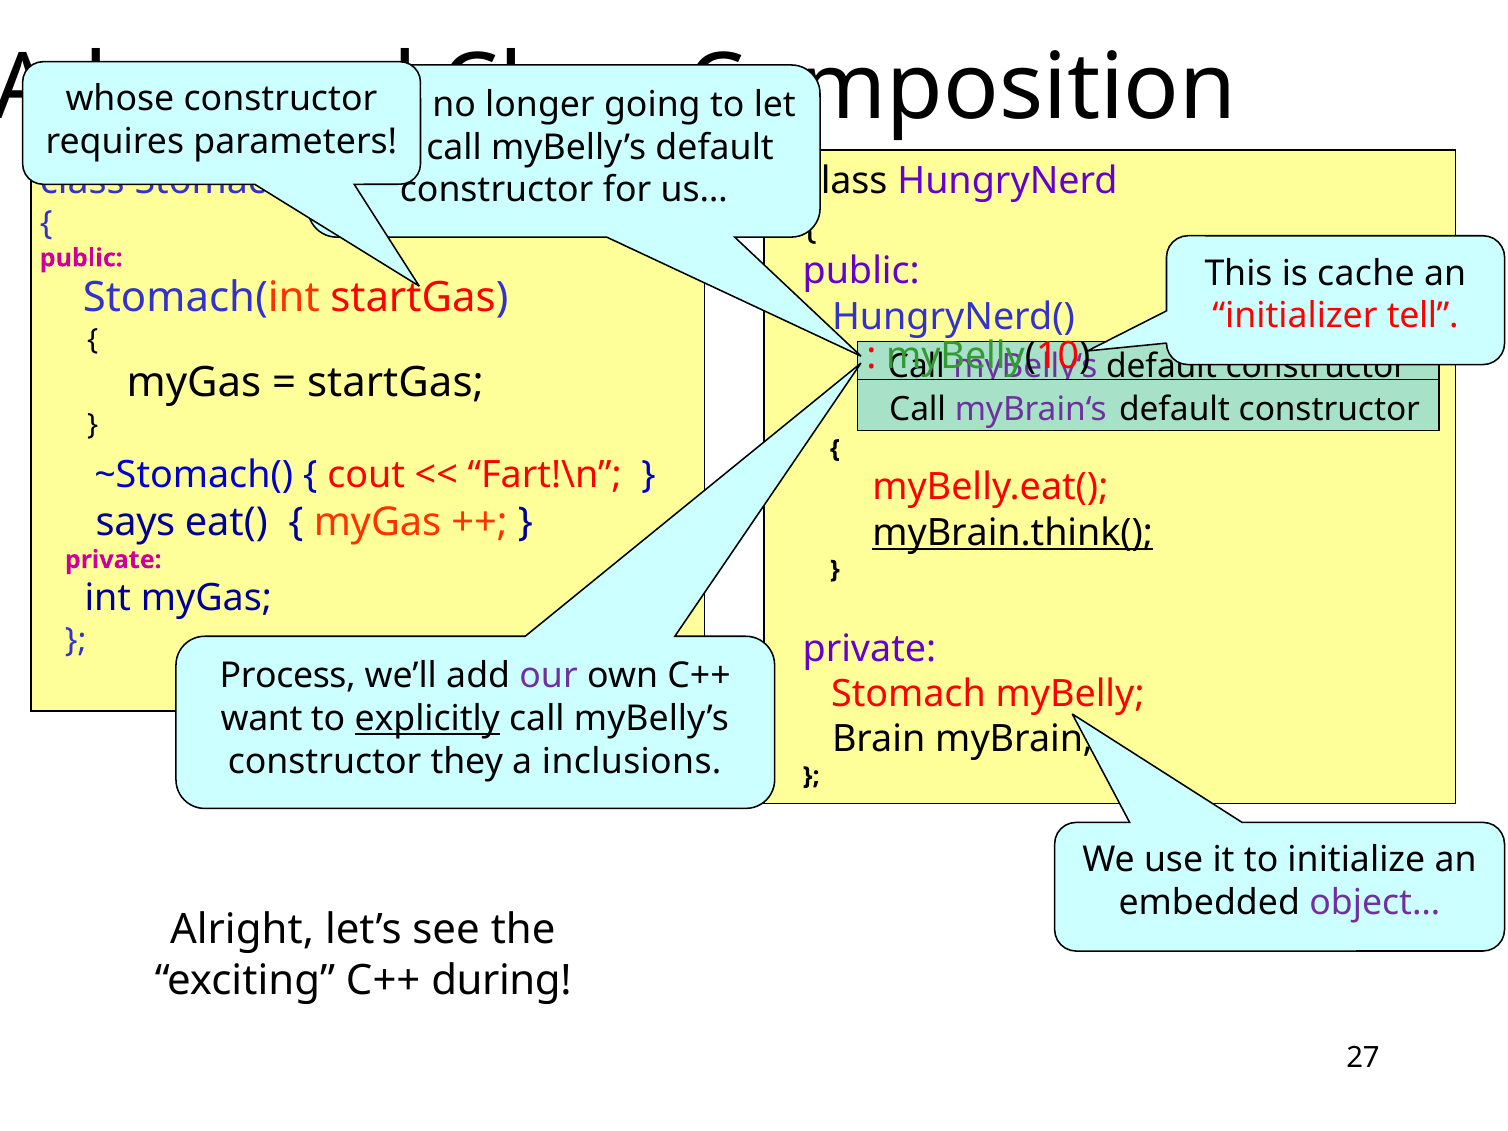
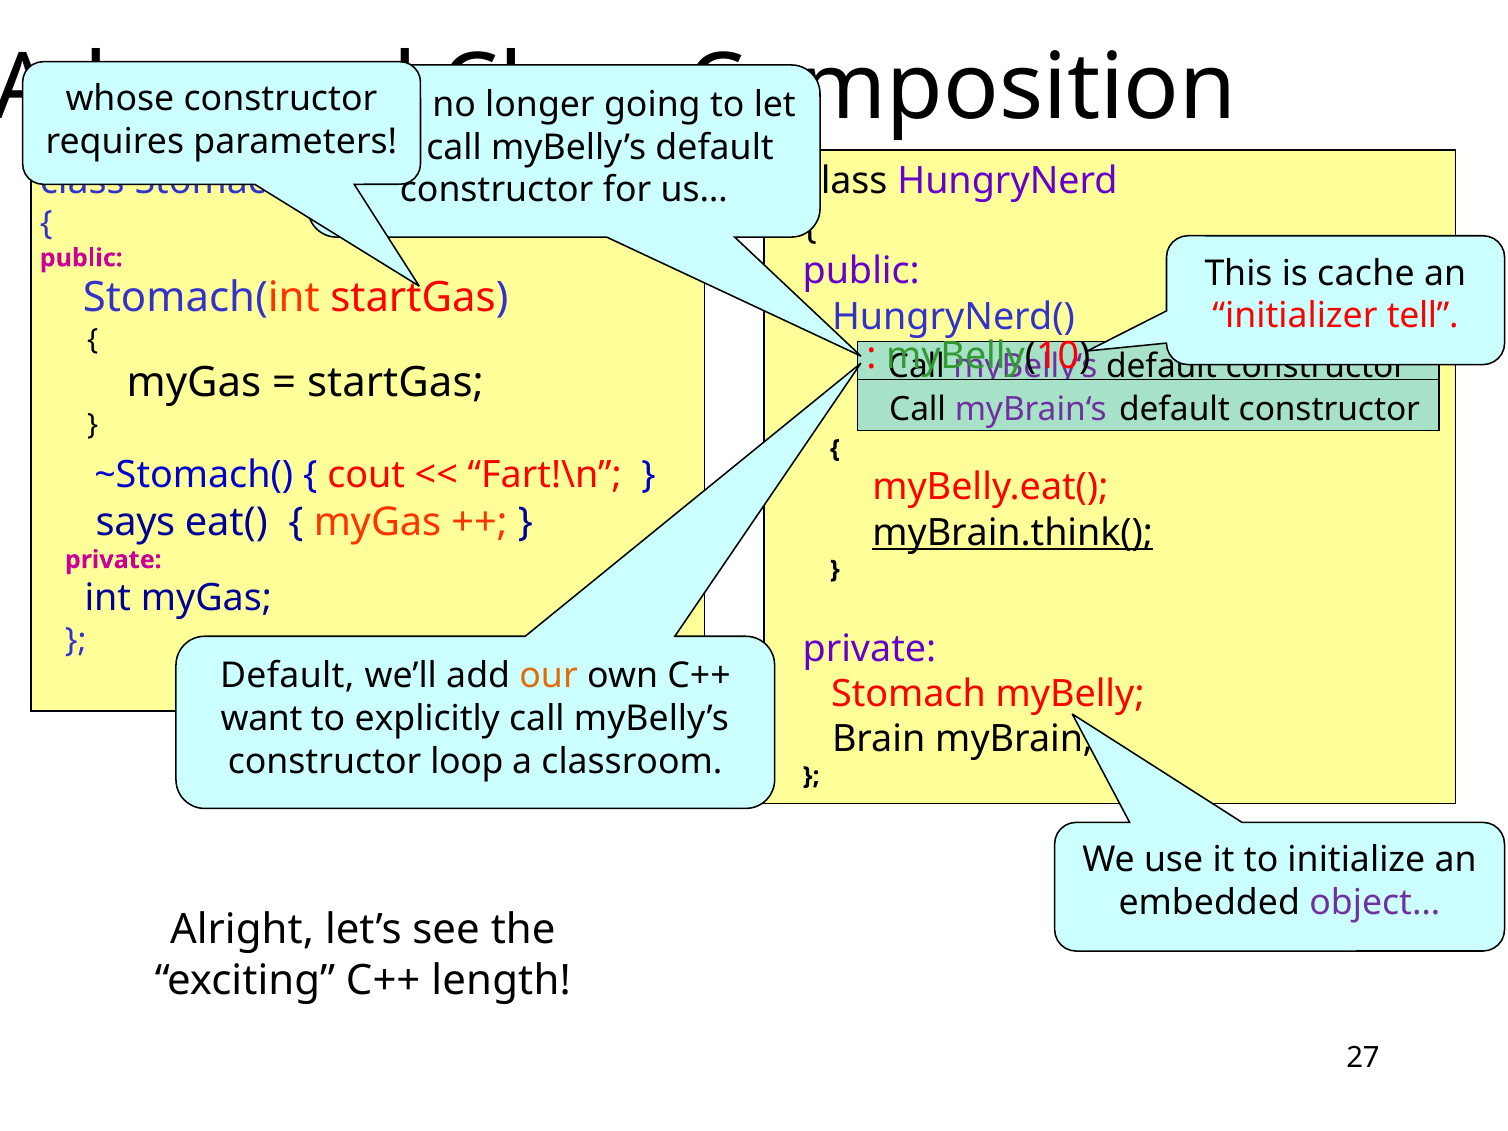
Process: Process -> Default (287, 676)
our colour: purple -> orange (549, 676)
explicitly underline: present -> none (427, 719)
they: they -> loop (467, 761)
inclusions: inclusions -> classroom (632, 761)
during: during -> length (501, 980)
